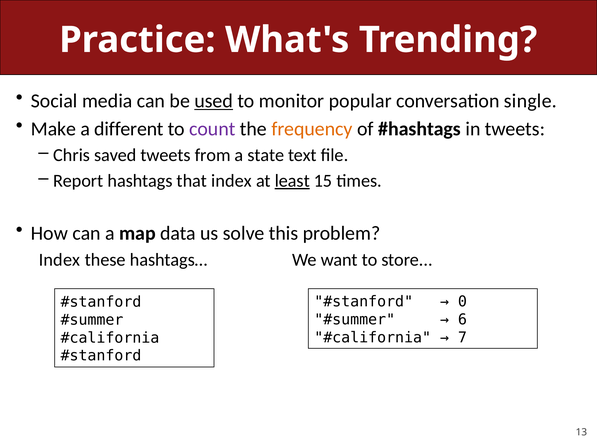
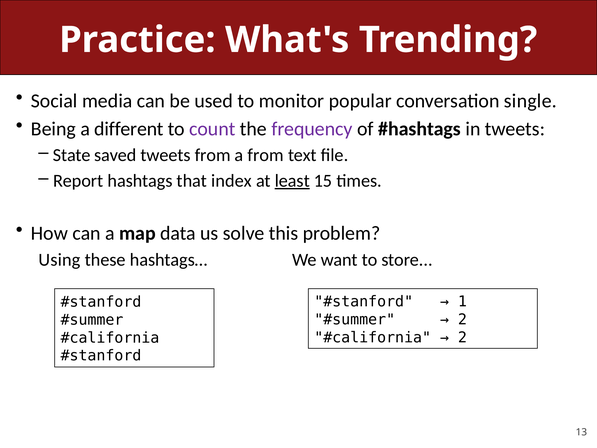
used underline: present -> none (214, 101)
Make: Make -> Being (53, 129)
frequency colour: orange -> purple (312, 129)
Chris: Chris -> State (72, 155)
a state: state -> from (266, 155)
Index: Index -> Using (59, 260)
0: 0 -> 1 (462, 301)
6: 6 -> 2 (462, 319)
7: 7 -> 2 (462, 337)
